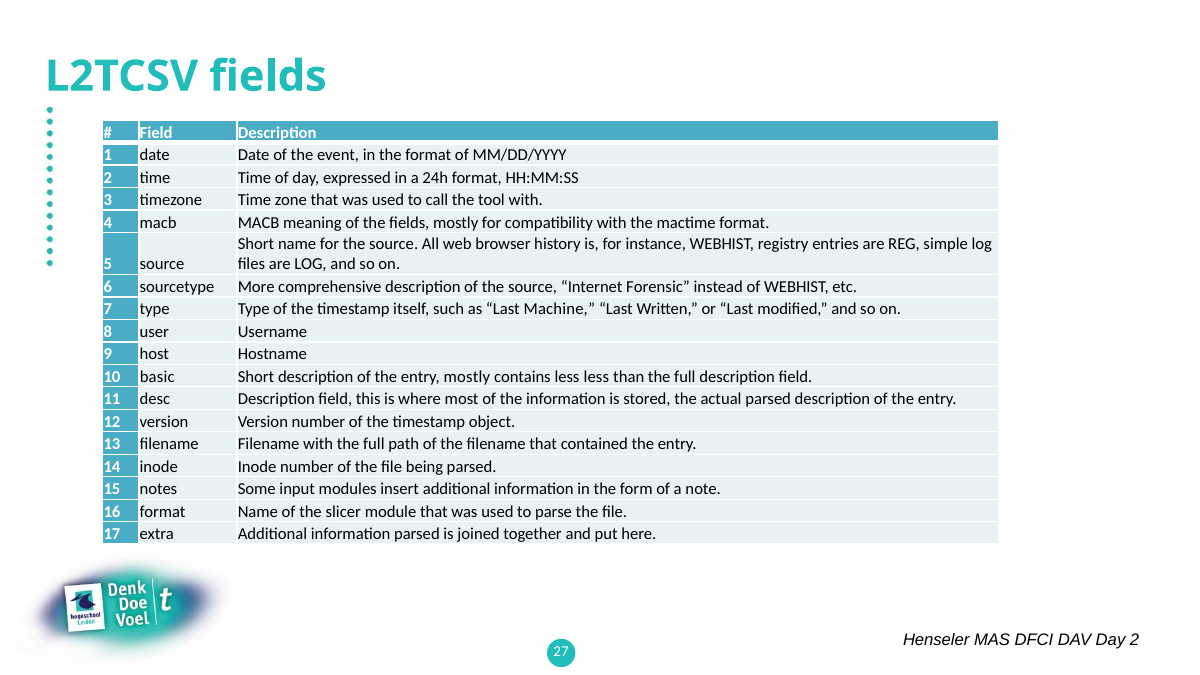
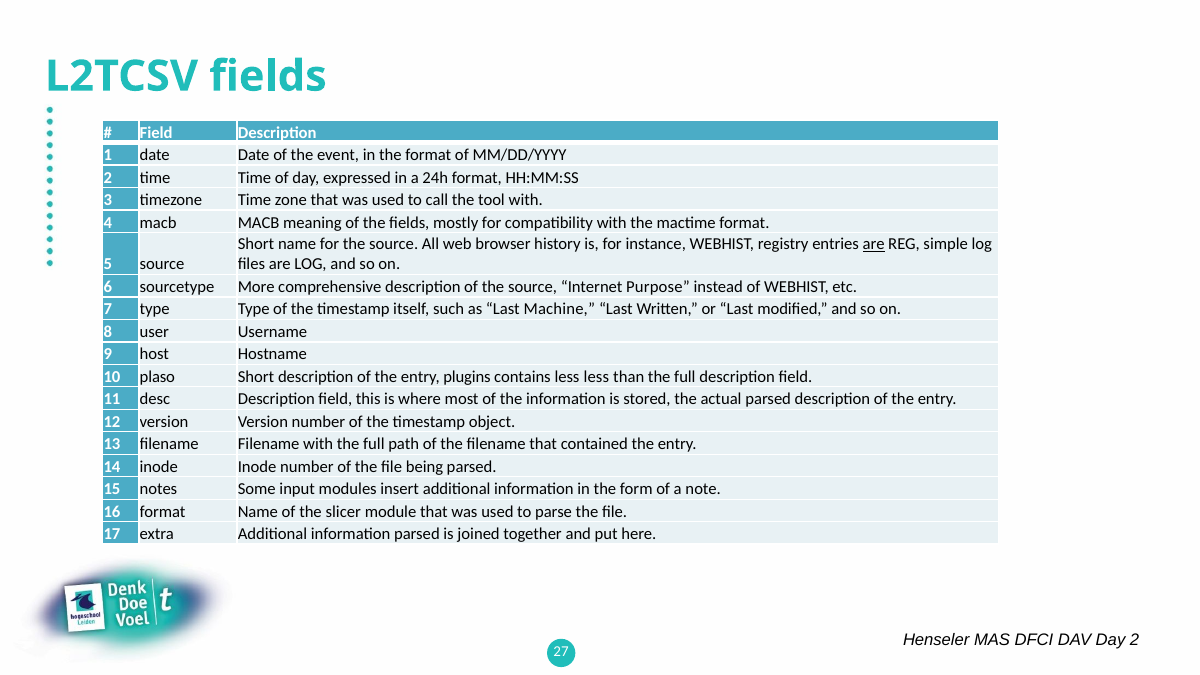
are underline: none -> present (874, 244)
Forensic: Forensic -> Purpose (658, 287)
basic: basic -> plaso (157, 377)
entry mostly: mostly -> plugins (467, 377)
